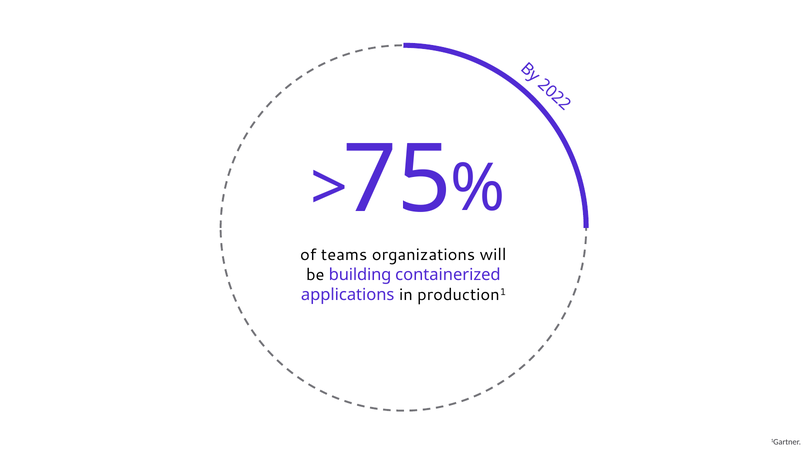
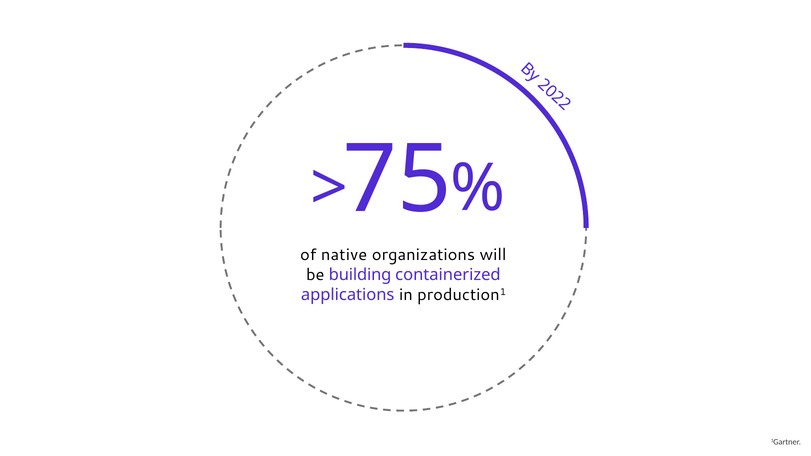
teams: teams -> native (344, 255)
